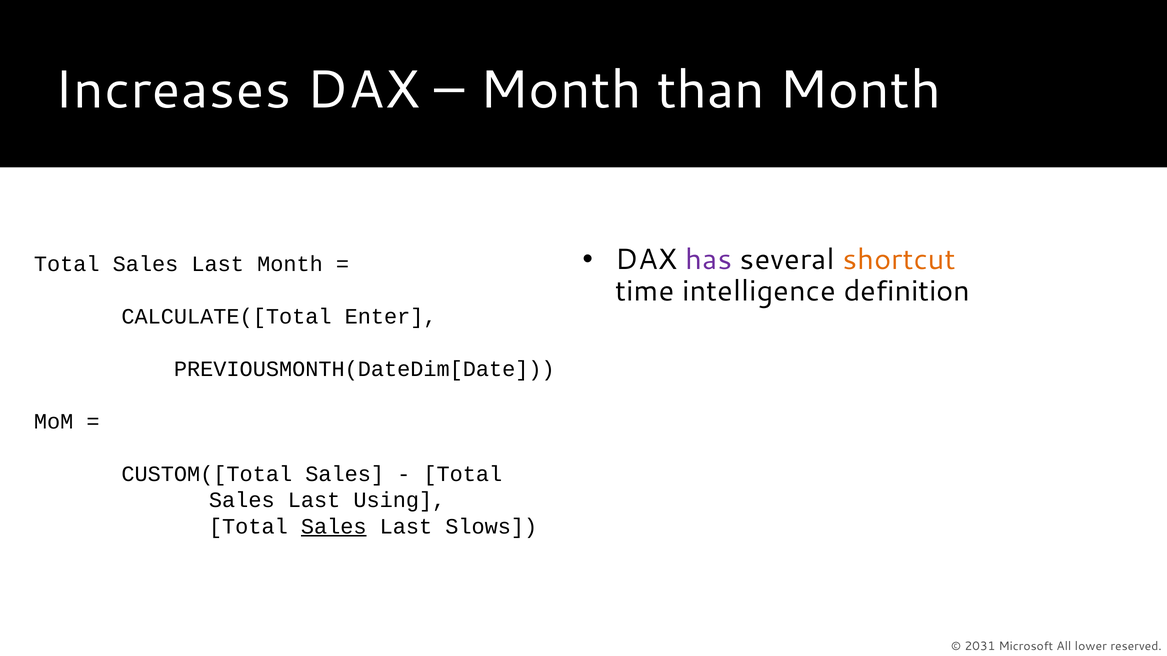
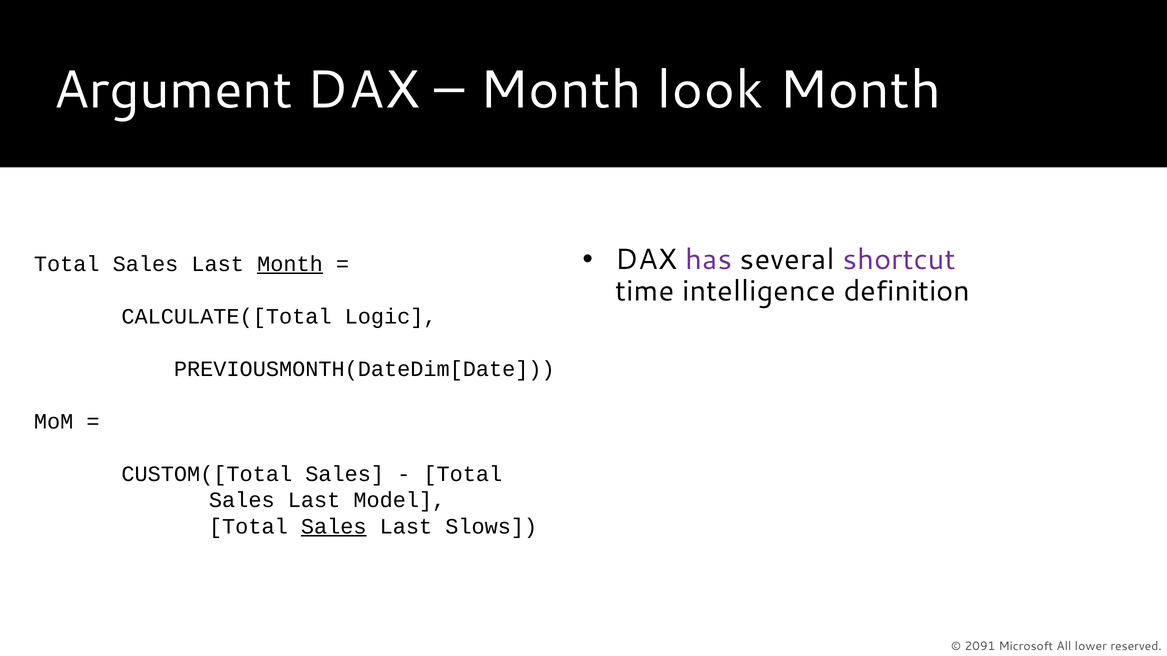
Increases: Increases -> Argument (173, 90)
than: than -> look (710, 90)
shortcut colour: orange -> purple (899, 260)
Month underline: none -> present (290, 264)
Enter: Enter -> Logic (391, 317)
Using: Using -> Model (399, 500)
2031: 2031 -> 2091 (980, 647)
